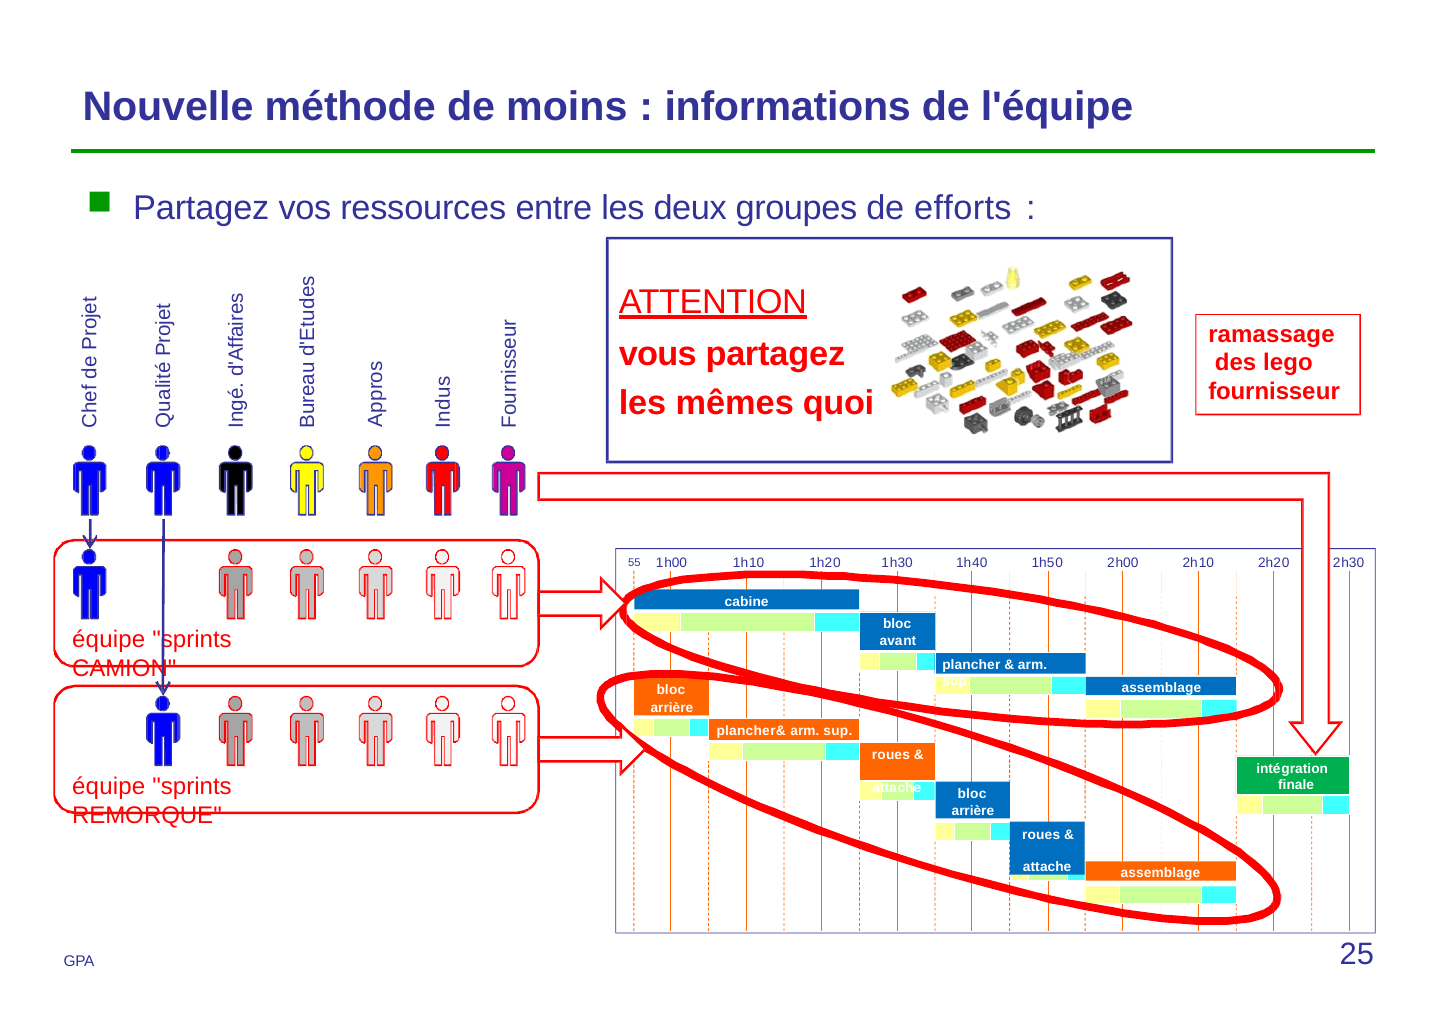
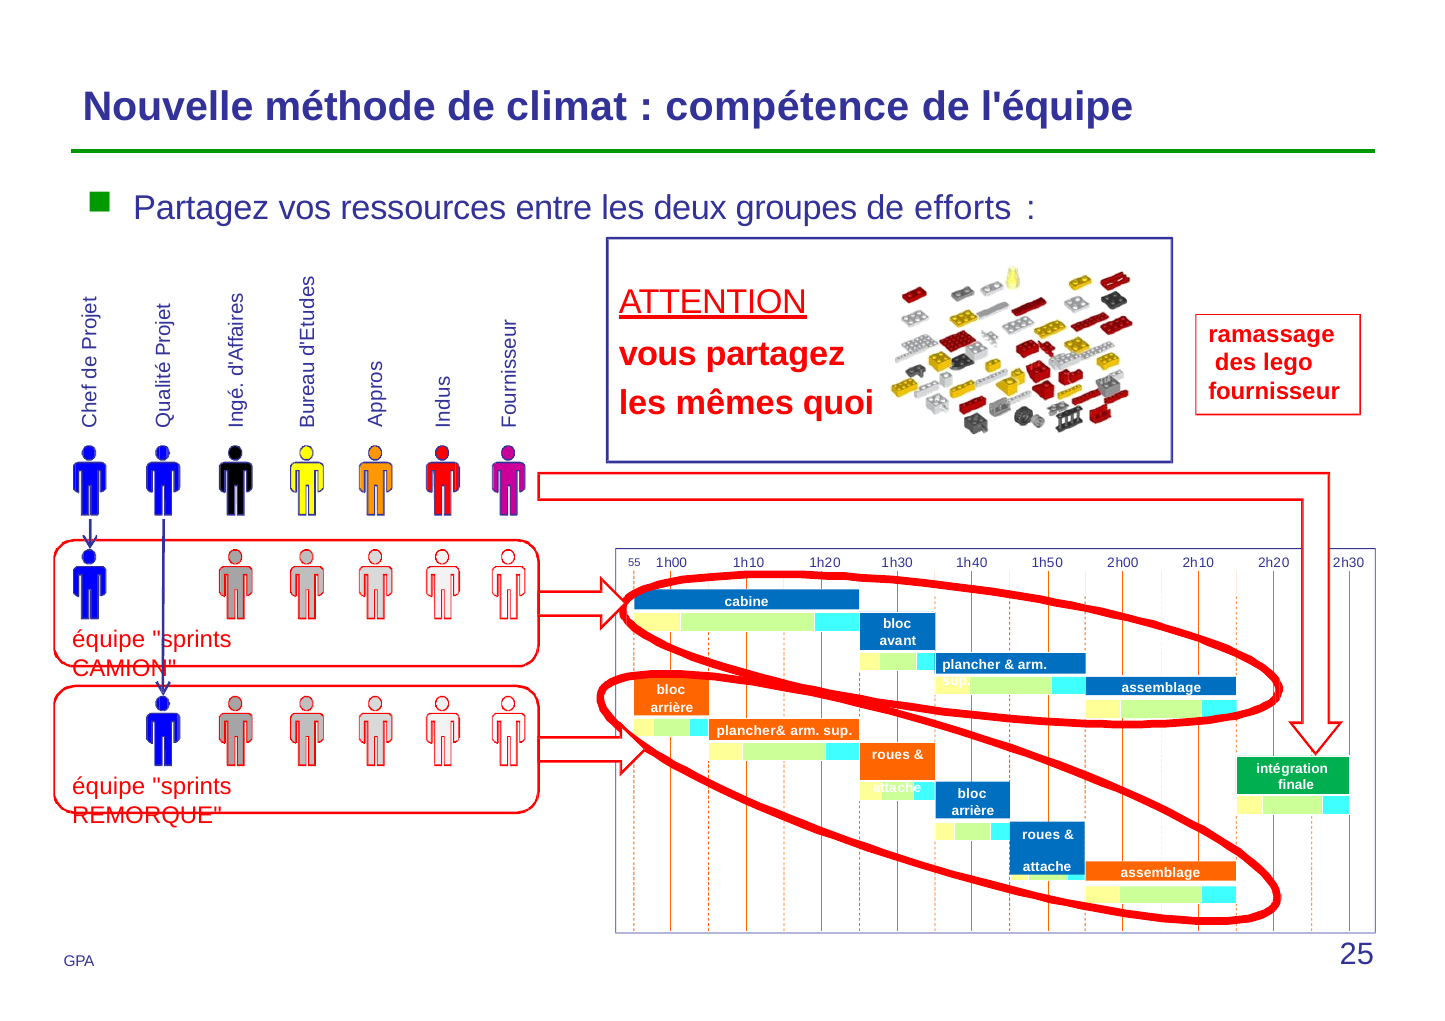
moins: moins -> climat (567, 107)
informations: informations -> compétence (787, 107)
